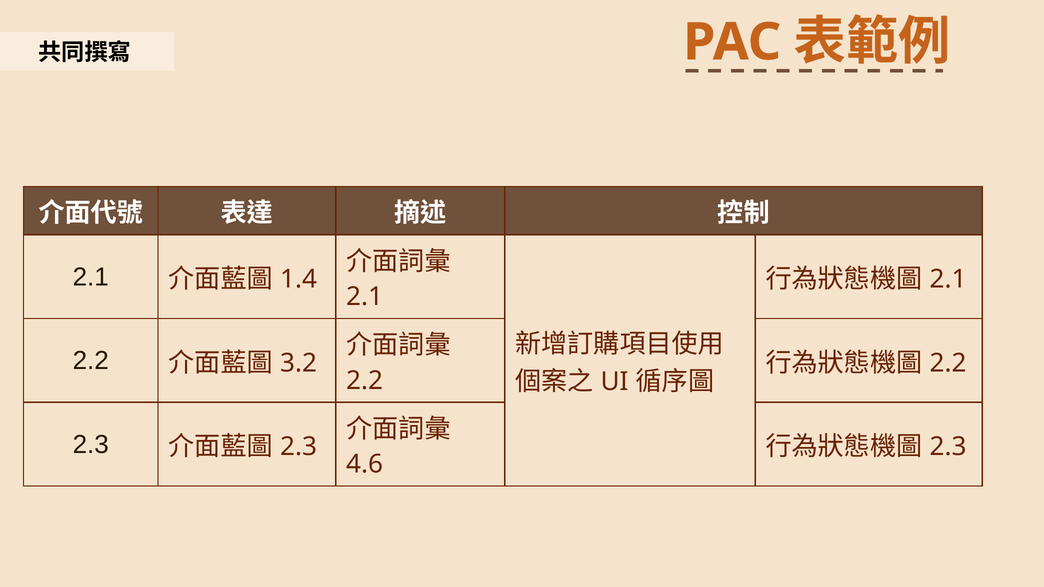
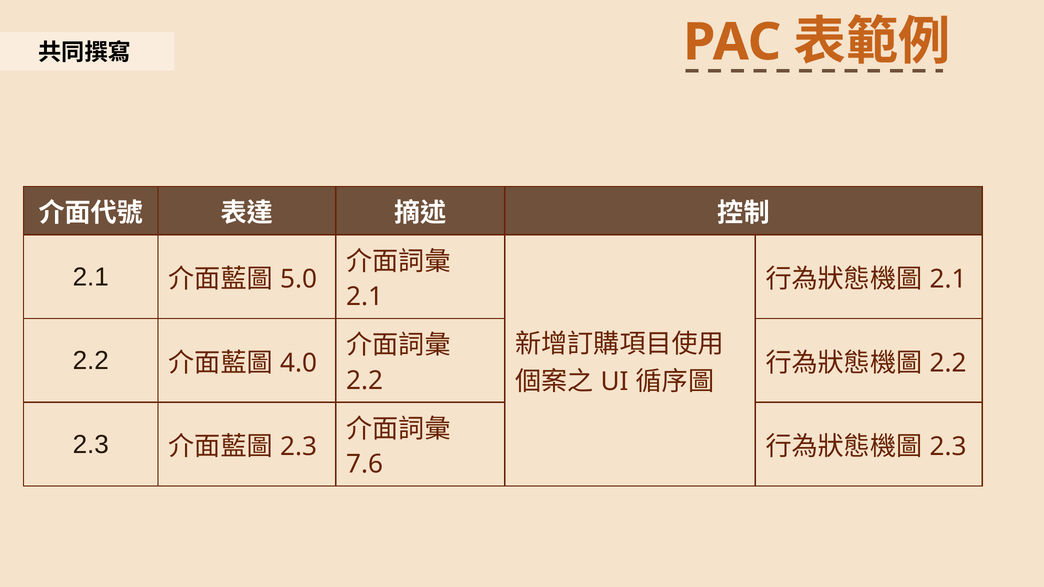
1.4: 1.4 -> 5.0 (299, 279)
3.2: 3.2 -> 4.0 (299, 363)
4.6: 4.6 -> 7.6 (365, 465)
